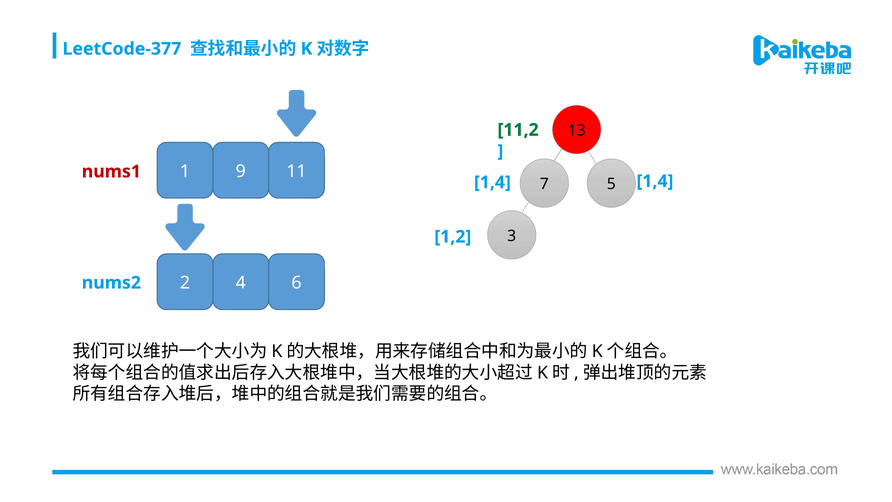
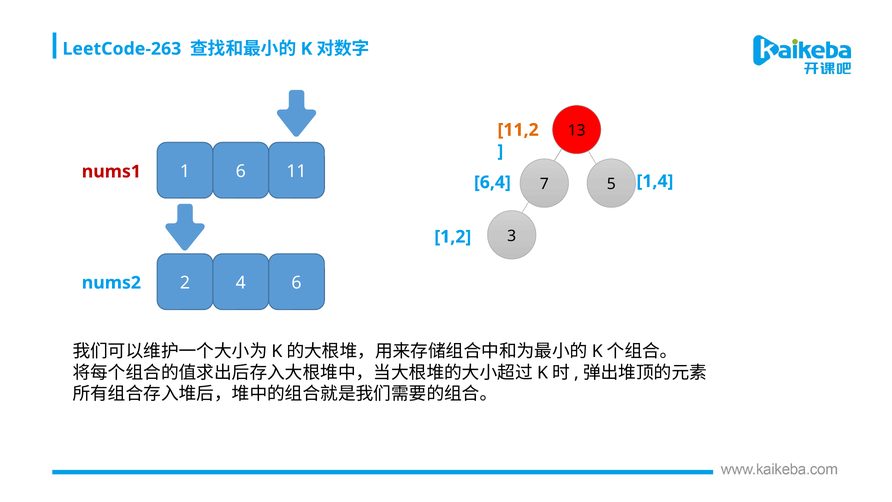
LeetCode-377: LeetCode-377 -> LeetCode-263 (122, 49)
11,2 colour: green -> orange (518, 130)
1 9: 9 -> 6 (241, 171)
1,4: 1,4 -> 6,4 (492, 182)
